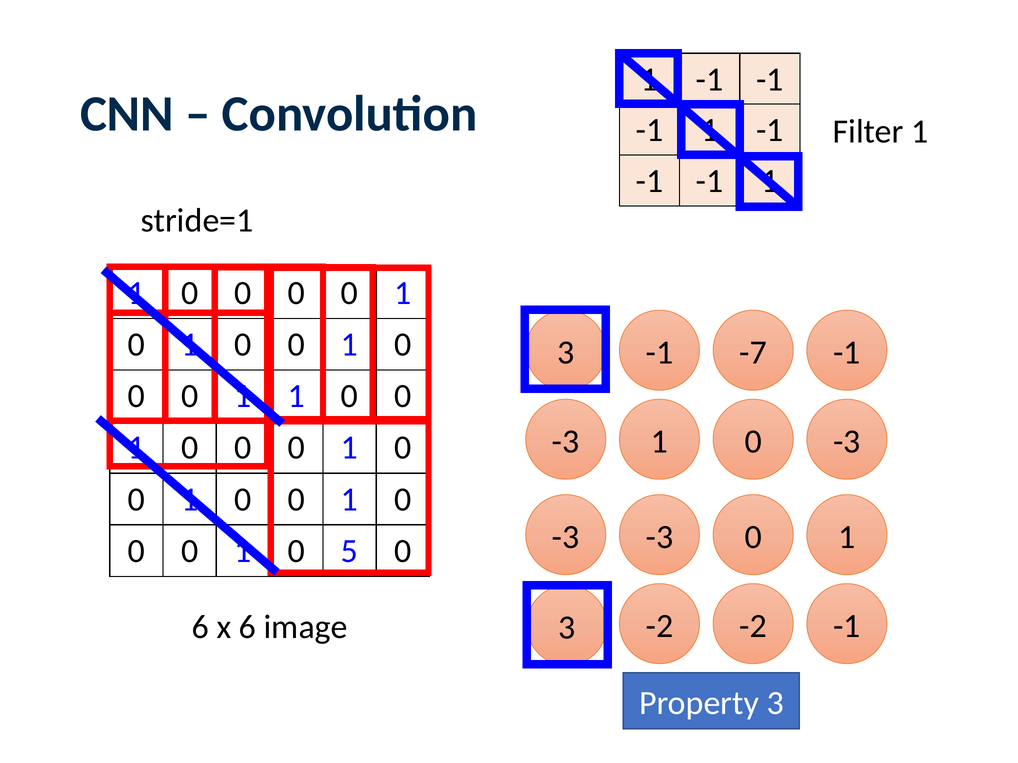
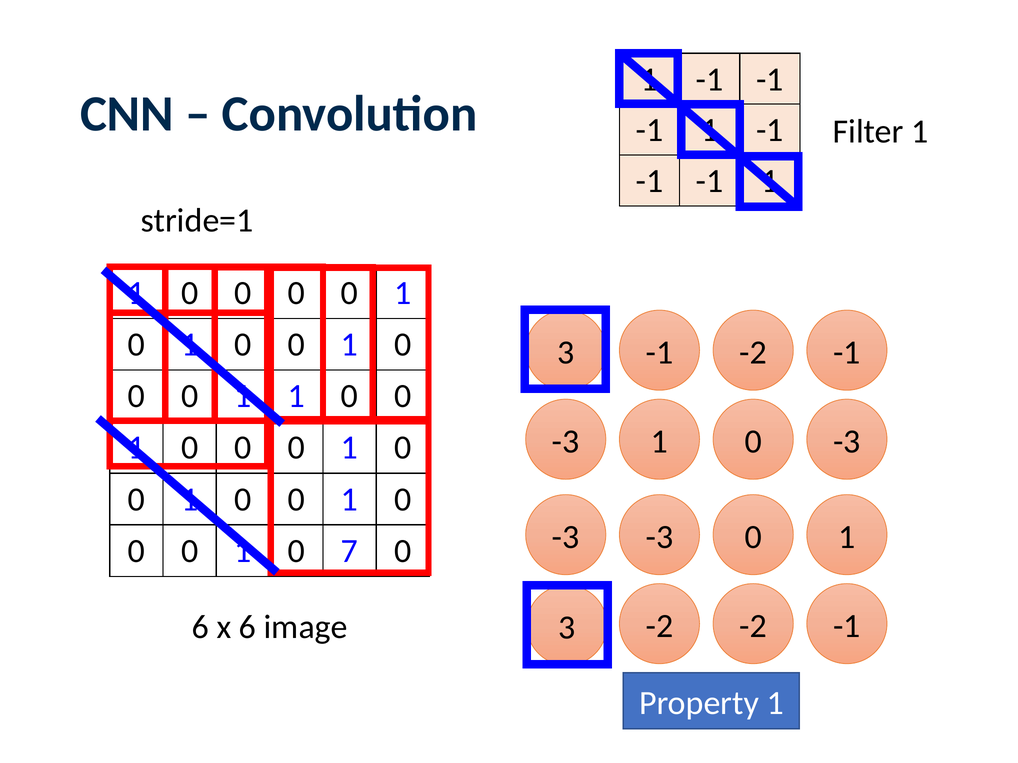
-1 -7: -7 -> -2 (753, 353)
5: 5 -> 7 (350, 551)
Property 3: 3 -> 1 (775, 704)
